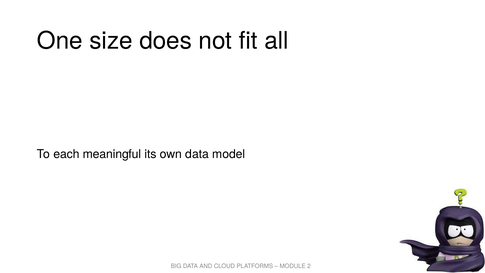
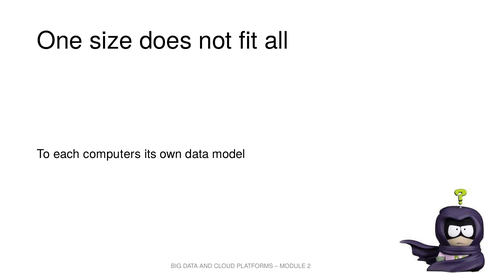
meaningful: meaningful -> computers (112, 154)
